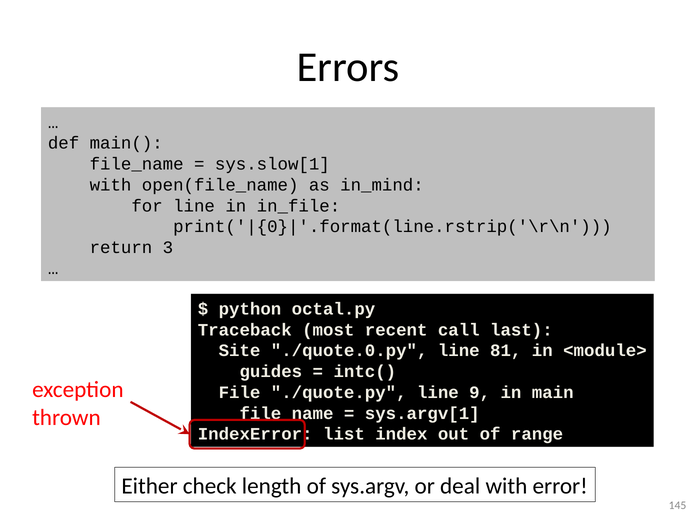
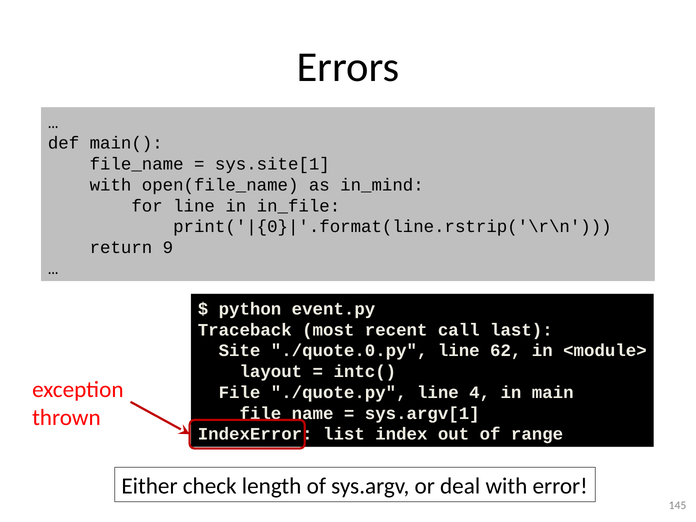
sys.slow[1: sys.slow[1 -> sys.site[1 (272, 164)
3: 3 -> 9 (168, 248)
octal.py: octal.py -> event.py (334, 309)
81: 81 -> 62 (506, 351)
guides: guides -> layout (271, 372)
9: 9 -> 4 (480, 392)
